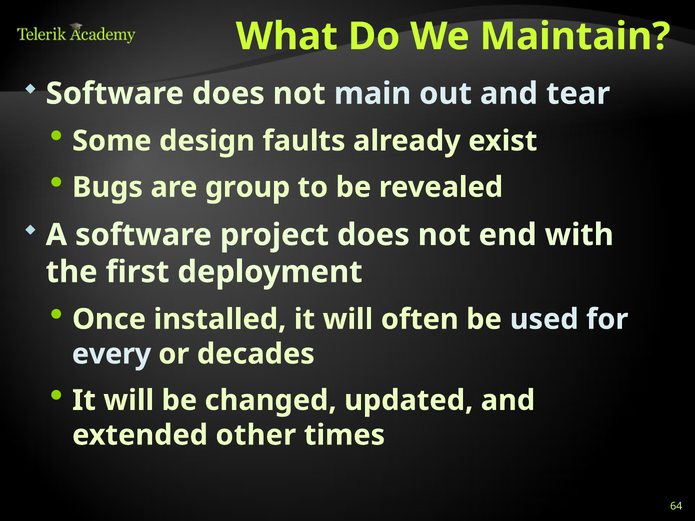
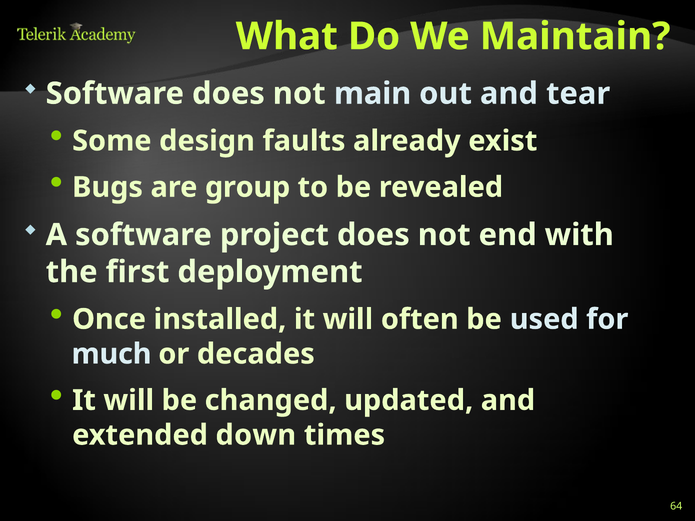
every: every -> much (112, 354)
other: other -> down (256, 435)
